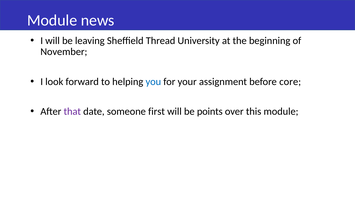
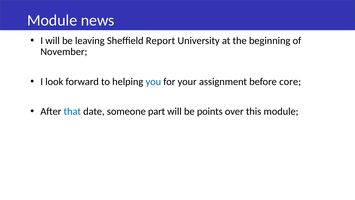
Thread: Thread -> Report (160, 41)
that colour: purple -> blue (72, 111)
first: first -> part (157, 111)
